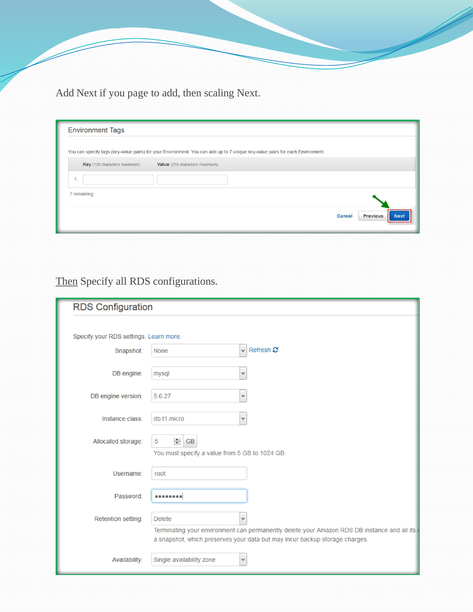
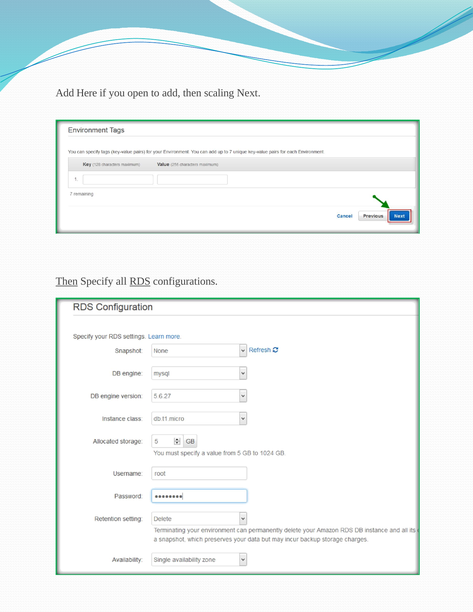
Add Next: Next -> Here (87, 93)
page: page -> open (138, 93)
RDS underline: none -> present (140, 281)
